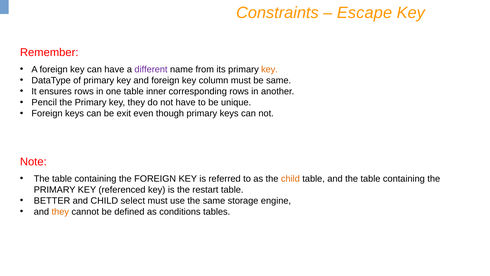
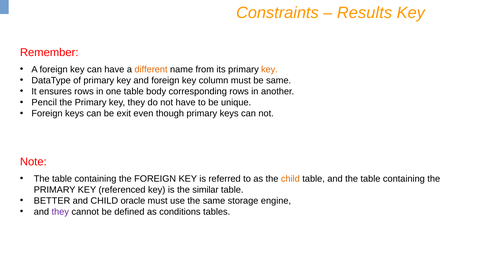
Escape: Escape -> Results (364, 13)
different colour: purple -> orange (151, 69)
inner: inner -> body (156, 91)
restart: restart -> similar (205, 189)
select: select -> oracle (133, 200)
they colour: orange -> purple (60, 211)
